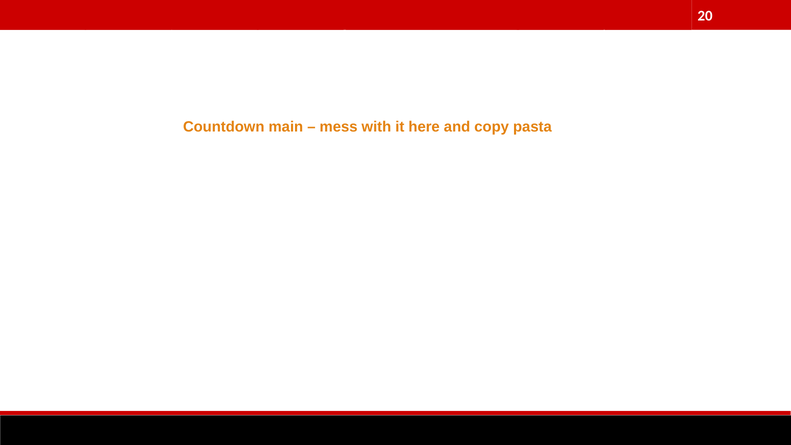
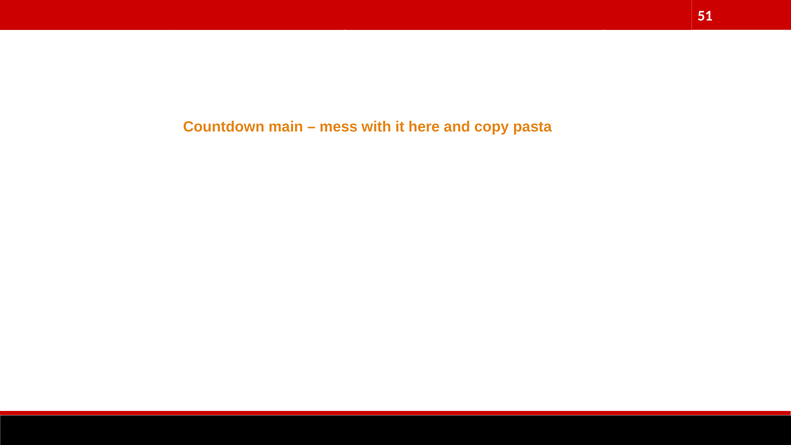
20: 20 -> 51 (705, 16)
